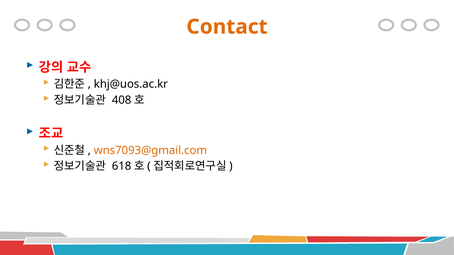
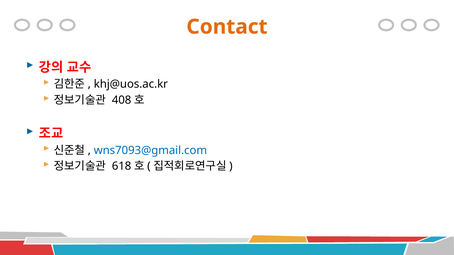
wns7093@gmail.com colour: orange -> blue (150, 151)
